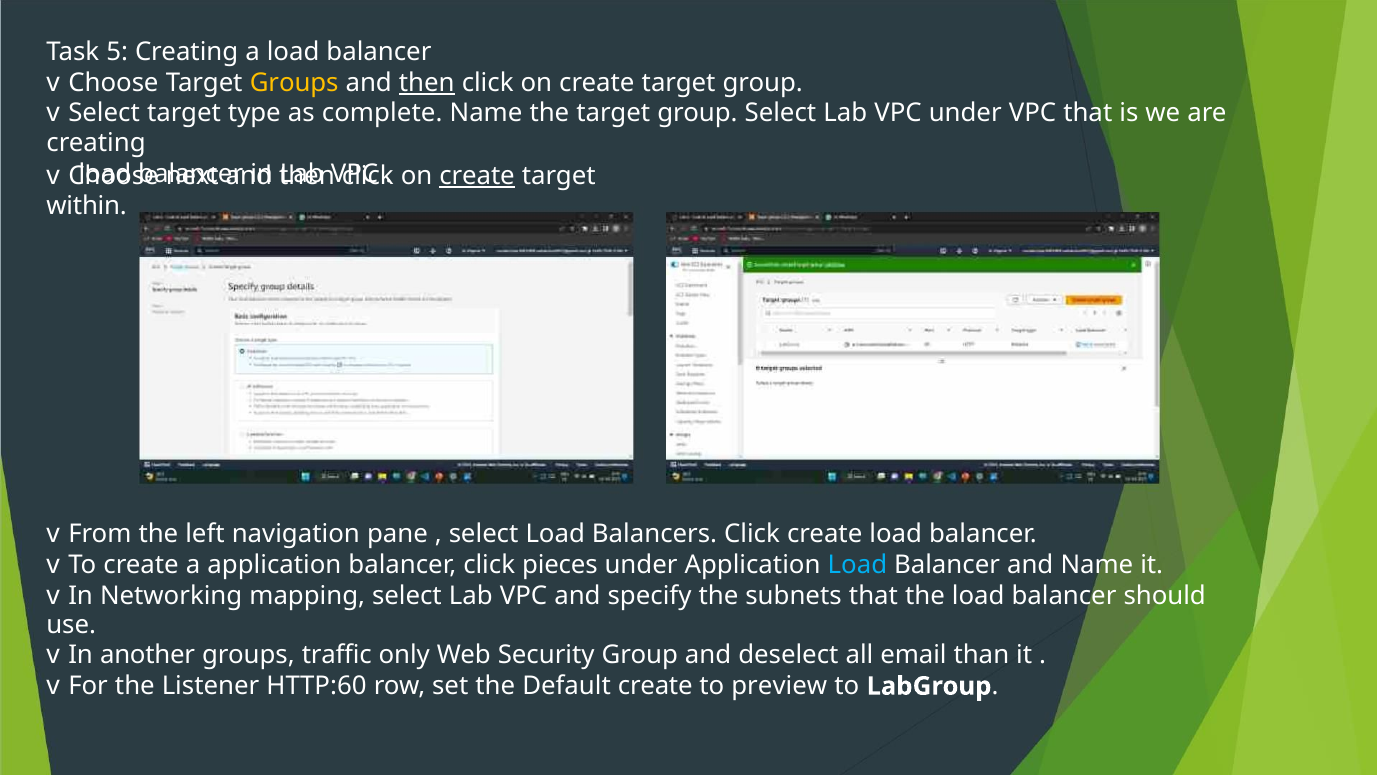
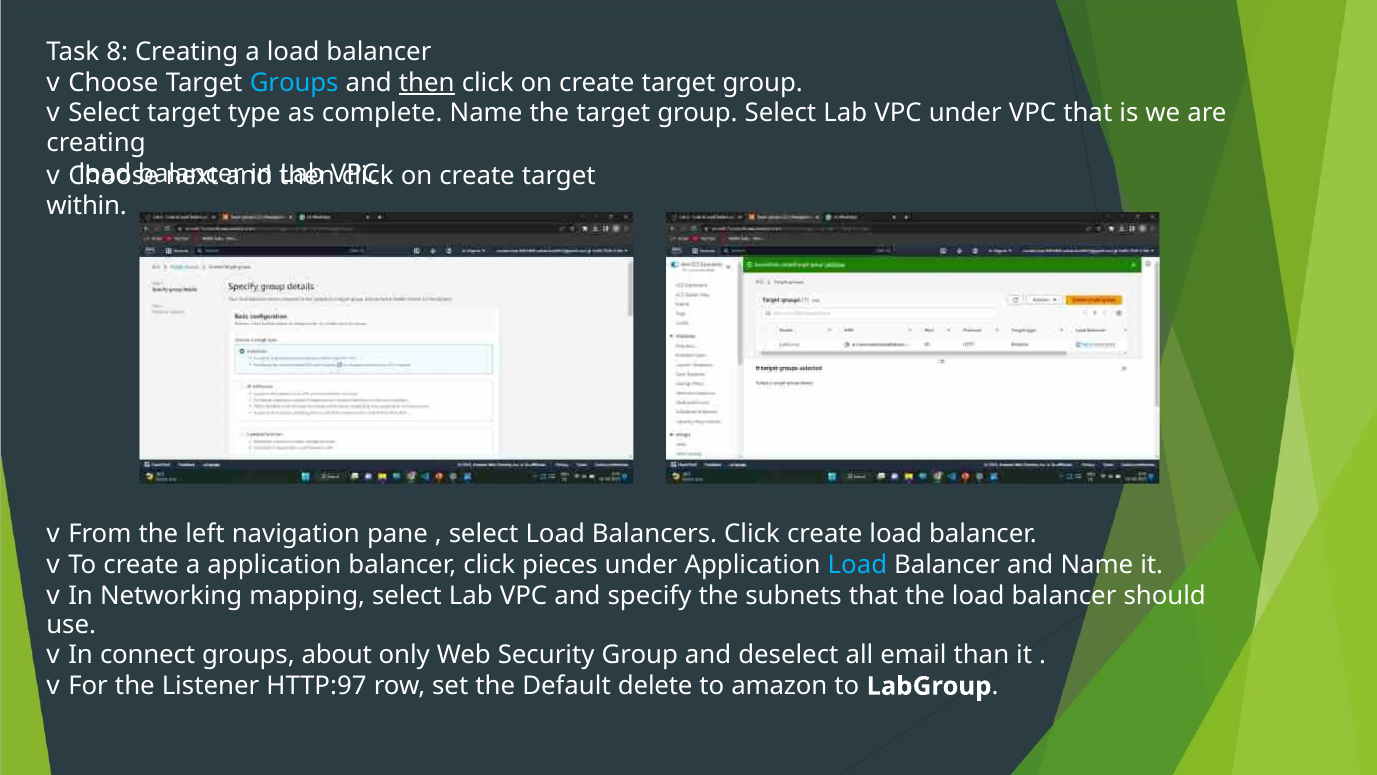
5: 5 -> 8 (117, 52)
Groups colour: yellow -> light blue (294, 83)
create underline: present -> none (477, 176)
another: another -> connect (148, 655)
traffic: traffic -> about (337, 655)
HTTP:60: HTTP:60 -> HTTP:97 (317, 686)
Default create: create -> delete (655, 686)
preview: preview -> amazon (779, 686)
